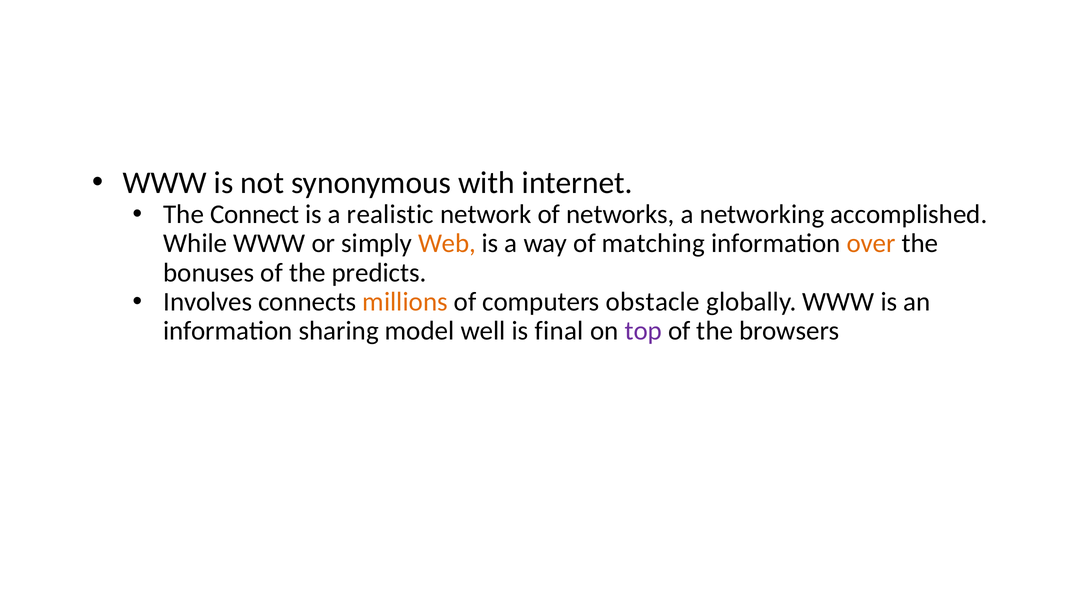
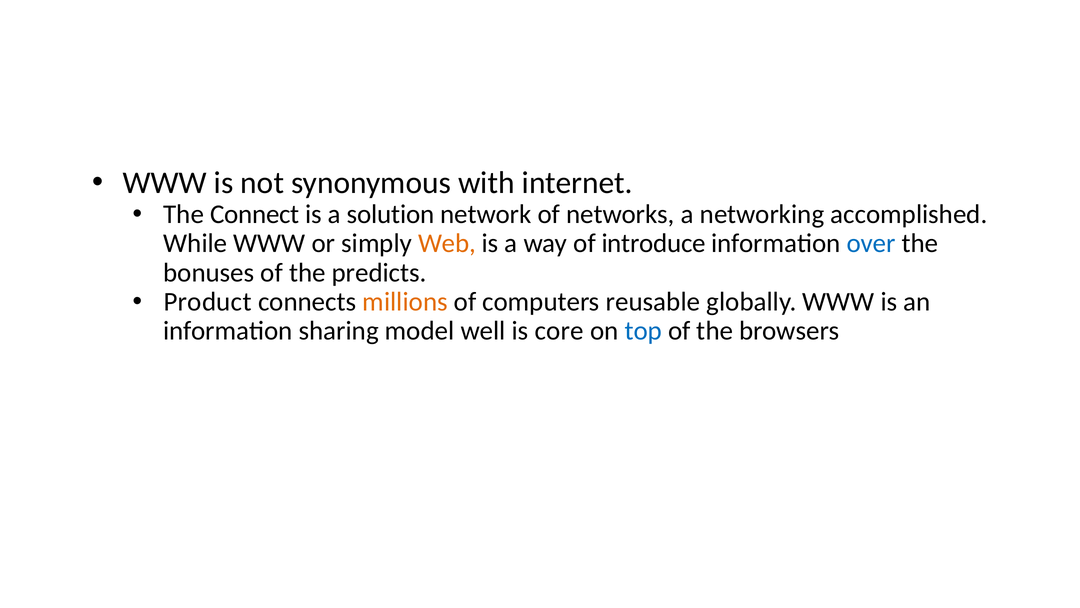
realistic: realistic -> solution (391, 214)
matching: matching -> introduce (654, 243)
over colour: orange -> blue (871, 243)
Involves: Involves -> Product (208, 302)
obstacle: obstacle -> reusable (653, 302)
final: final -> core (559, 331)
top colour: purple -> blue (643, 331)
